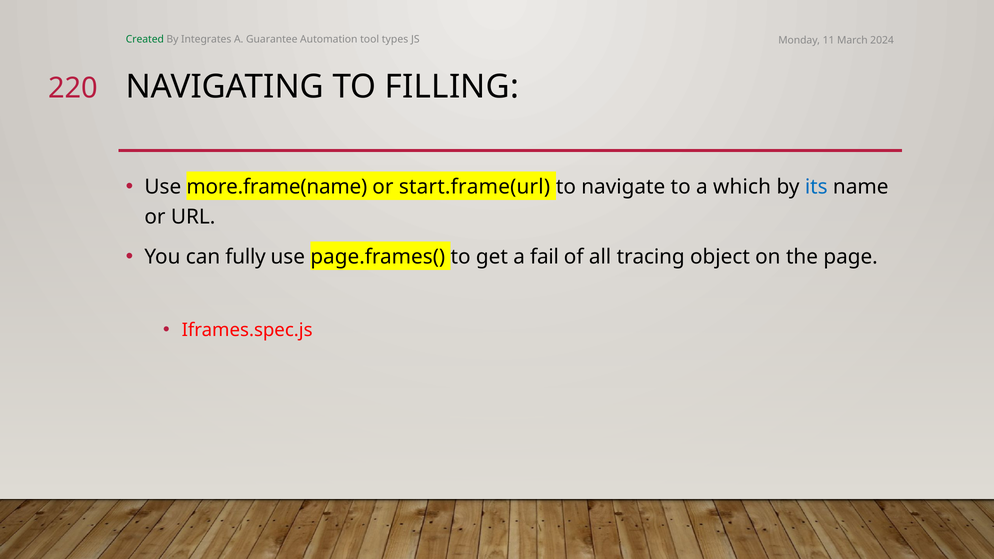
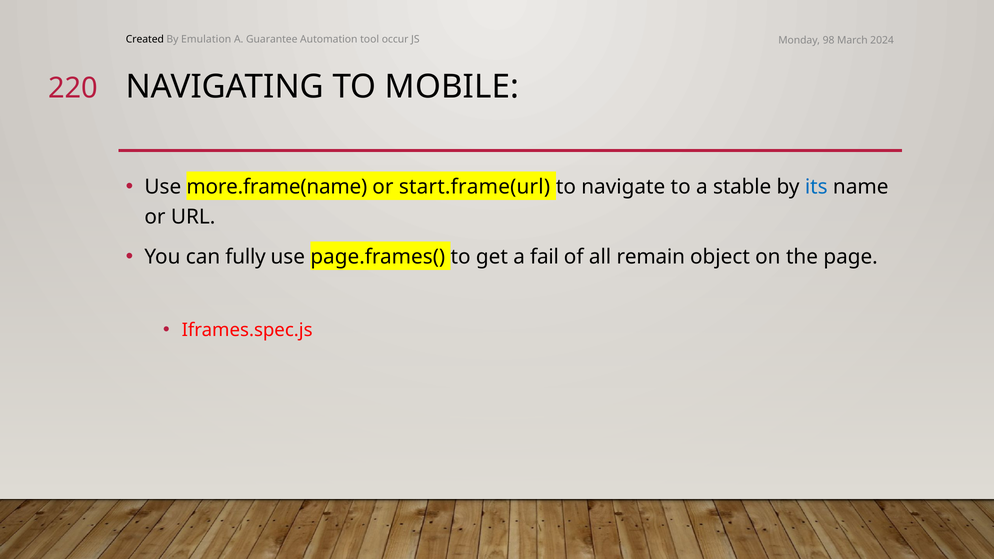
Created colour: green -> black (145, 39)
Integrates: Integrates -> Emulation (206, 39)
types: types -> occur (395, 39)
11: 11 -> 98 (829, 40)
FILLING: FILLING -> MOBILE (452, 87)
which: which -> stable (742, 187)
tracing: tracing -> remain (651, 257)
